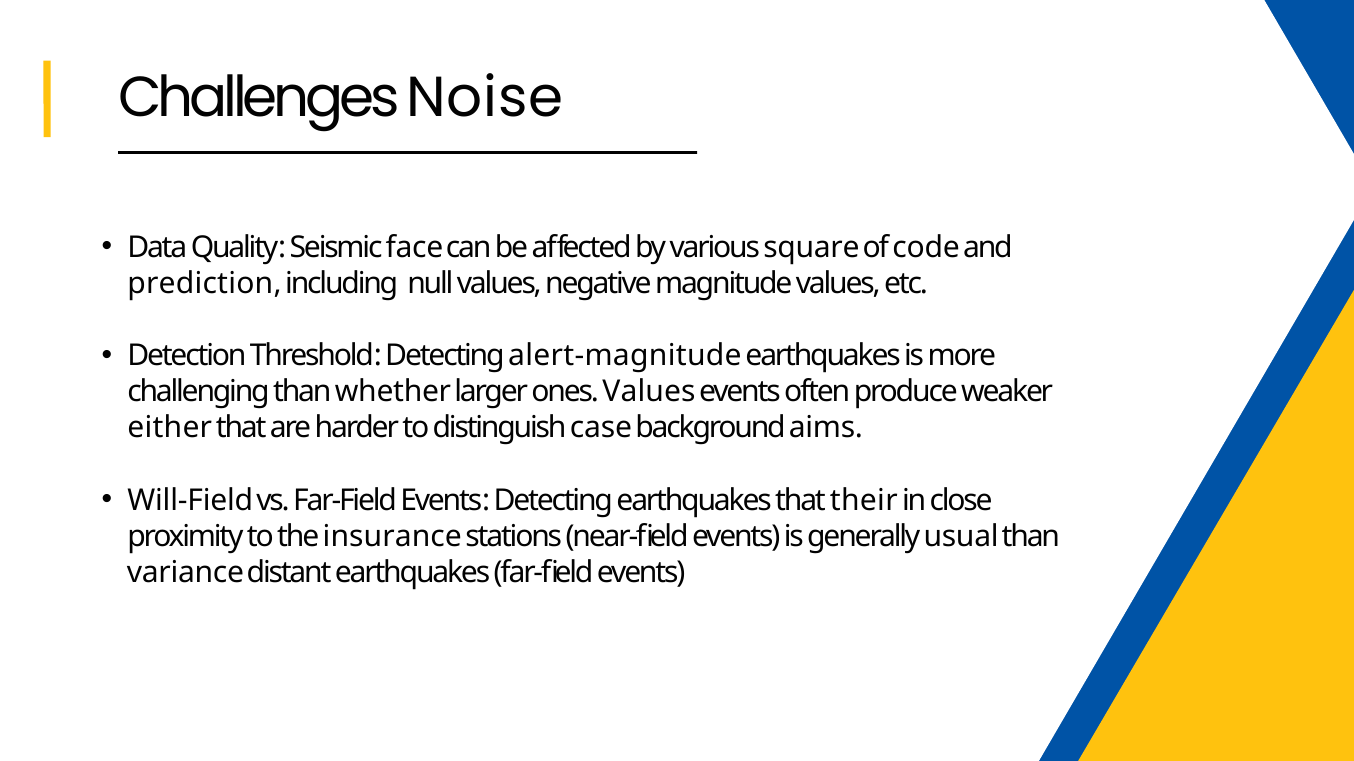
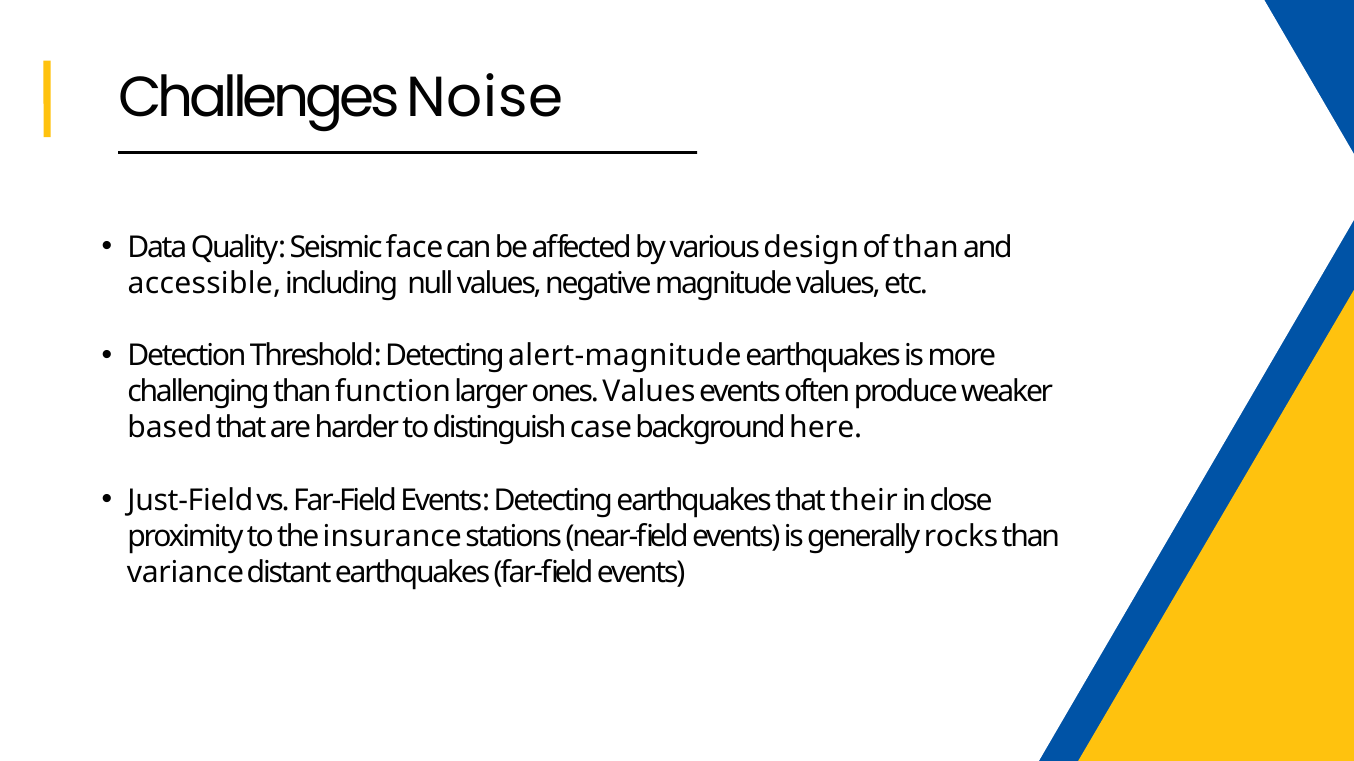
square: square -> design (811, 248)
of code: code -> than (926, 248)
prediction: prediction -> accessible (204, 284)
whether: whether -> function (393, 392)
either: either -> based (170, 428)
aims: aims -> here (826, 428)
Will-Field: Will-Field -> Just-Field (190, 501)
usual: usual -> rocks (961, 537)
